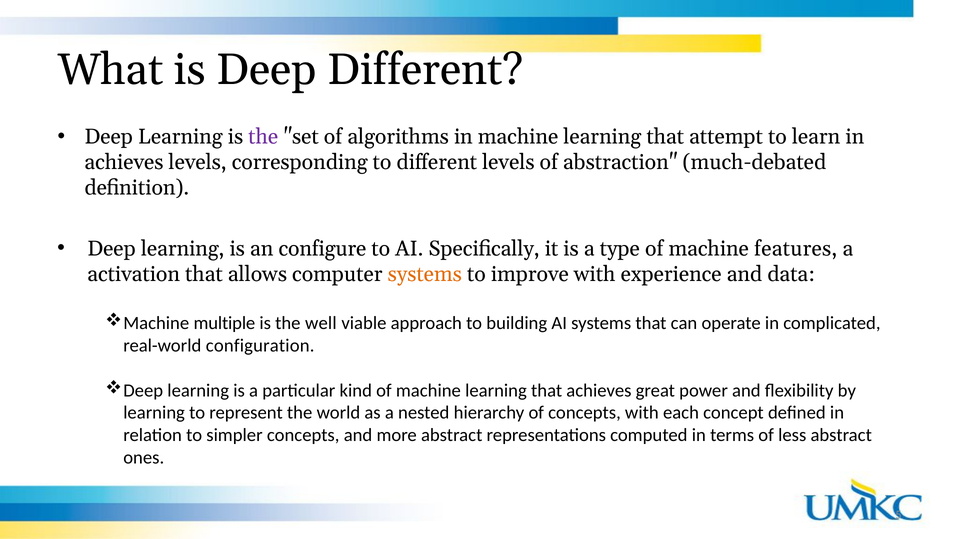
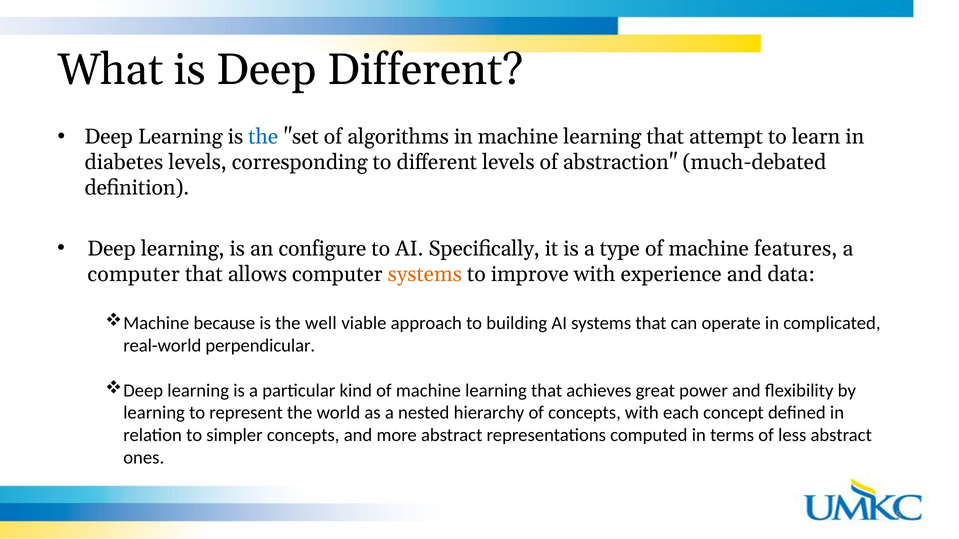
the colour: purple -> blue (263, 137)
achieves: achieves -> diabetes (124, 162)
activation: activation -> computer (134, 274)
multiple: multiple -> because (224, 324)
configuration: configuration -> perpendicular (260, 346)
